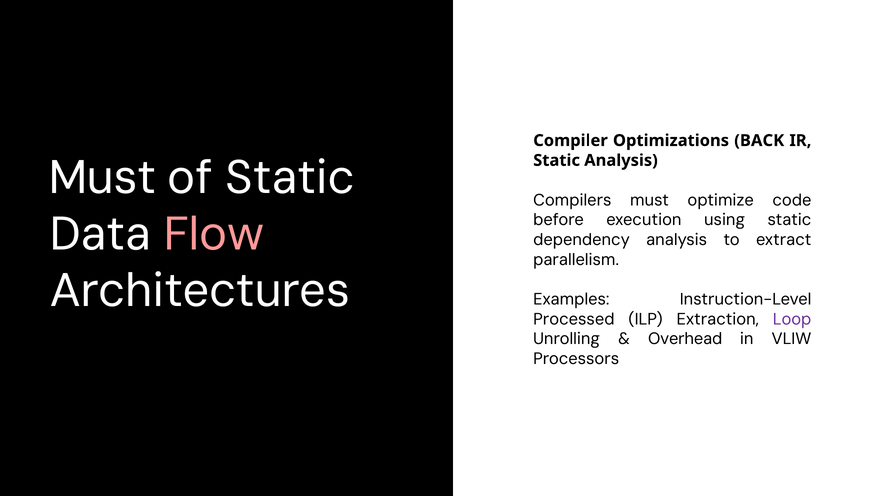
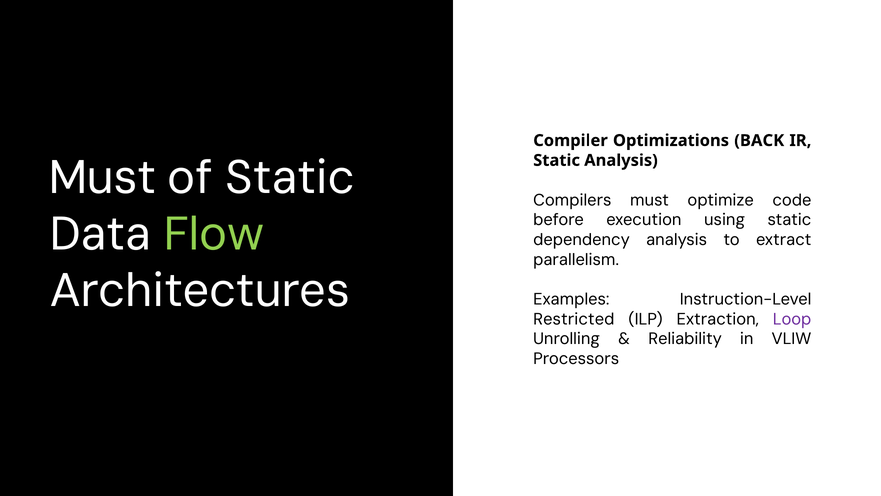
Flow colour: pink -> light green (214, 234)
Processed: Processed -> Restricted (574, 319)
Overhead: Overhead -> Reliability (685, 339)
